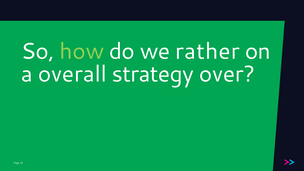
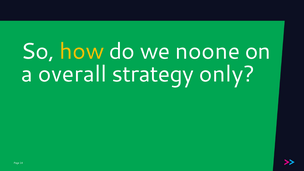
how colour: light green -> yellow (82, 51)
rather: rather -> noone (208, 51)
over: over -> only (227, 74)
